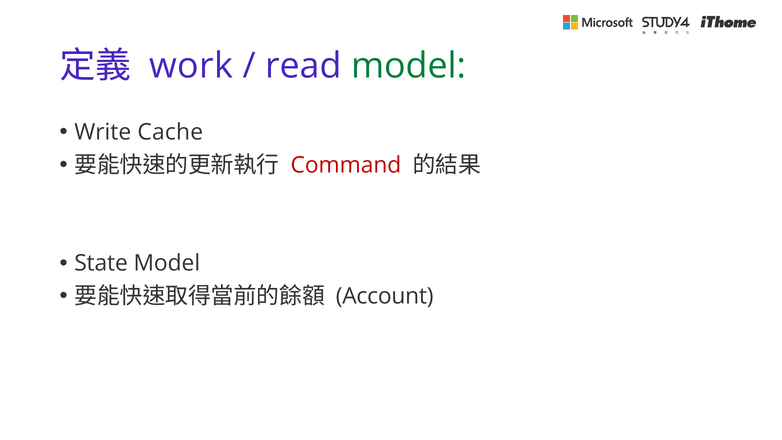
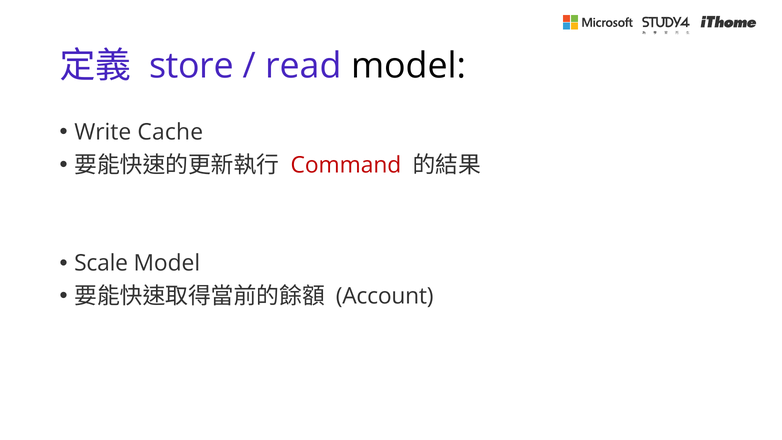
work: work -> store (192, 66)
model colour: green -> black (409, 66)
State: State -> Scale (101, 263)
